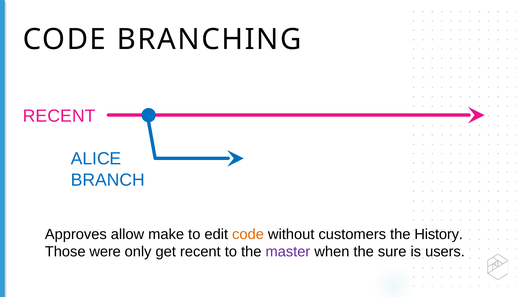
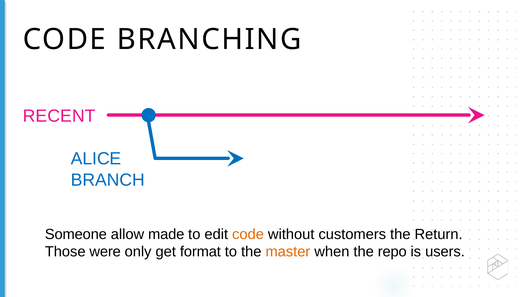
Approves: Approves -> Someone (76, 234)
make: make -> made (166, 234)
History: History -> Return (439, 234)
get recent: recent -> format (200, 251)
master colour: purple -> orange (288, 251)
sure: sure -> repo (392, 251)
